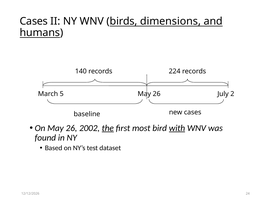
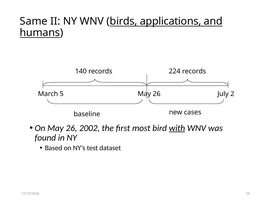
Cases: Cases -> Same (34, 21)
dimensions: dimensions -> applications (171, 21)
the underline: present -> none (108, 128)
